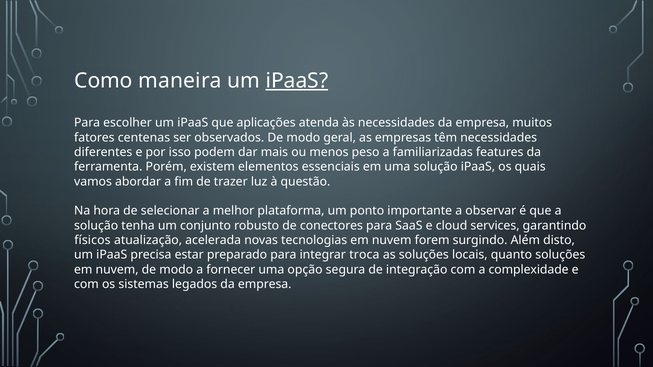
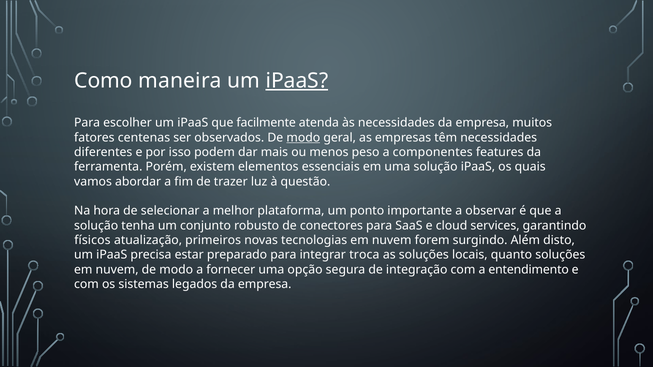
aplicações: aplicações -> facilmente (266, 123)
modo underline: none -> present (303, 138)
familiarizadas: familiarizadas -> componentes (433, 152)
acelerada: acelerada -> primeiros (213, 240)
complexidade: complexidade -> entendimento (529, 270)
